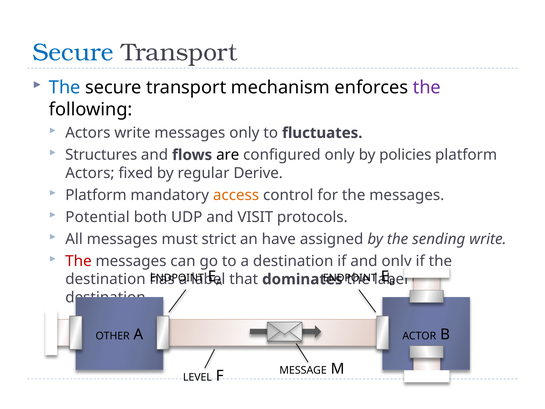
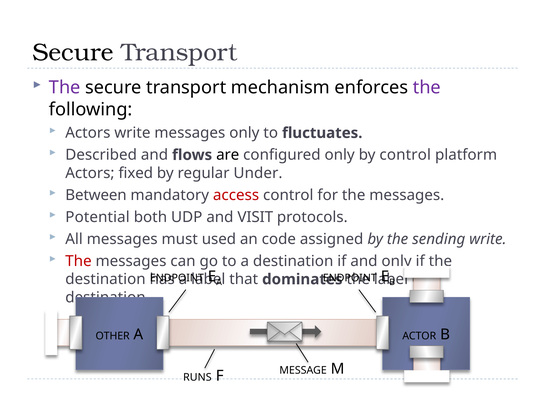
Secure colour: blue -> black (73, 53)
The colour: blue -> purple (65, 88)
Structures: Structures -> Described (101, 155)
by policies: policies -> control (405, 155)
Derive: Derive -> Under (258, 173)
Platform: Platform -> Between (96, 195)
access colour: orange -> red (236, 195)
strict: strict -> used (219, 239)
have: have -> code (279, 239)
LEVEL: LEVEL -> RUNS (197, 377)
